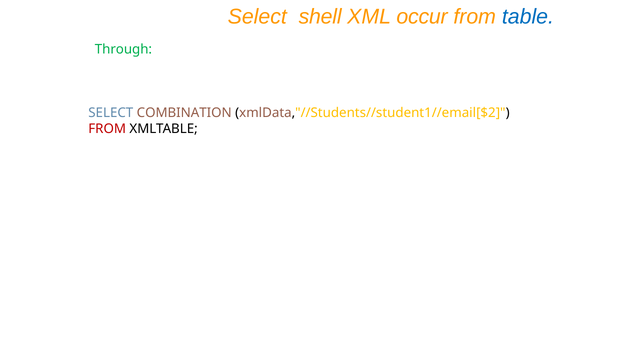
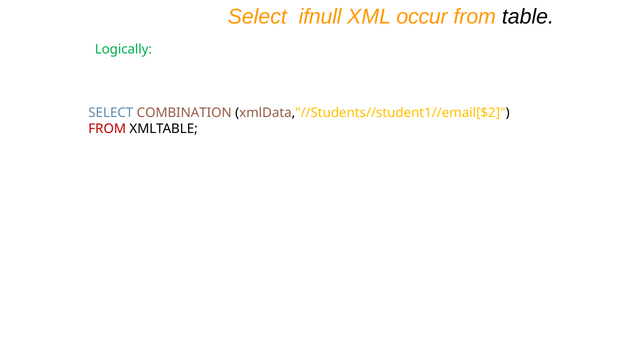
shell: shell -> ifnull (320, 17)
table colour: blue -> black (528, 17)
Through: Through -> Logically (123, 49)
